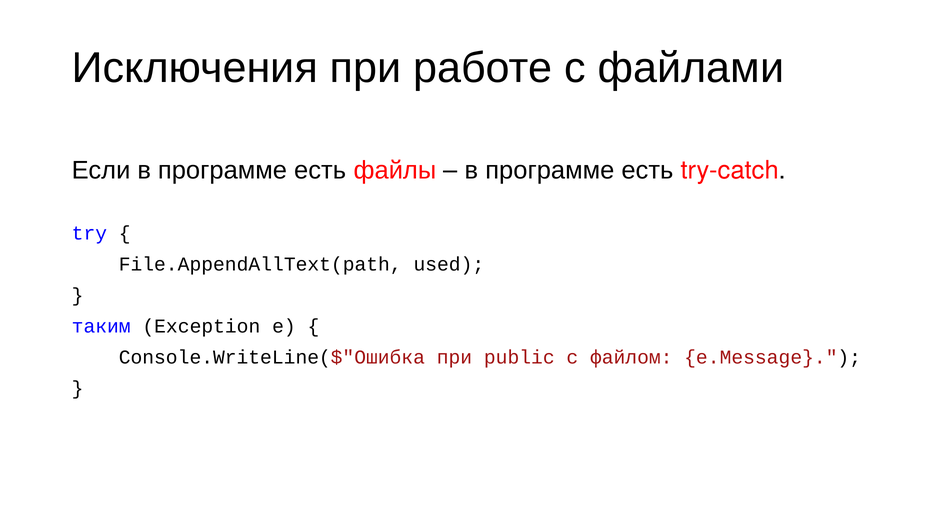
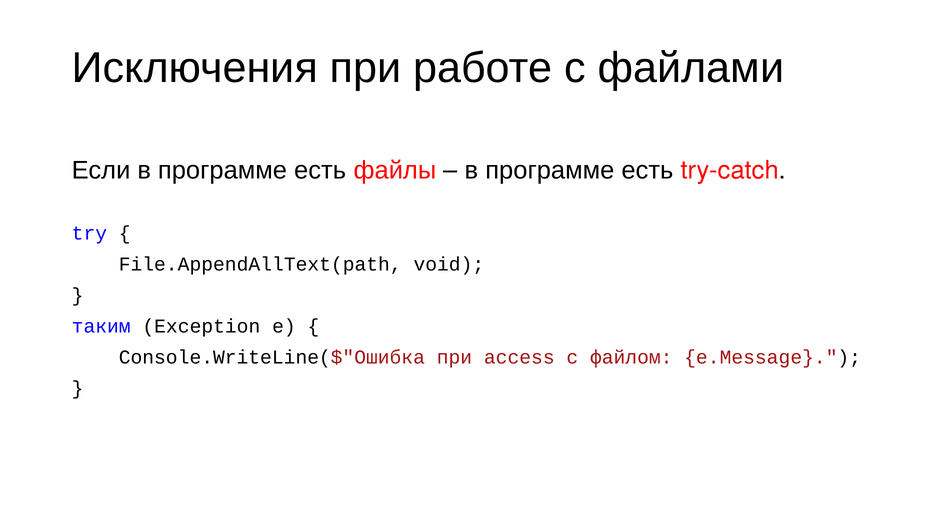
used: used -> void (449, 265)
public: public -> access (519, 358)
